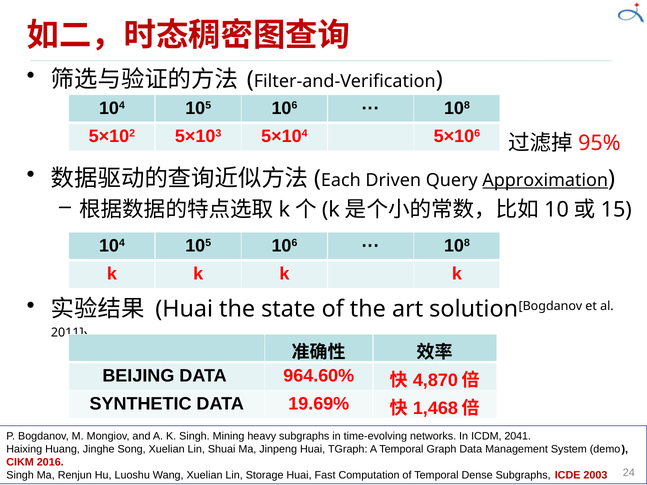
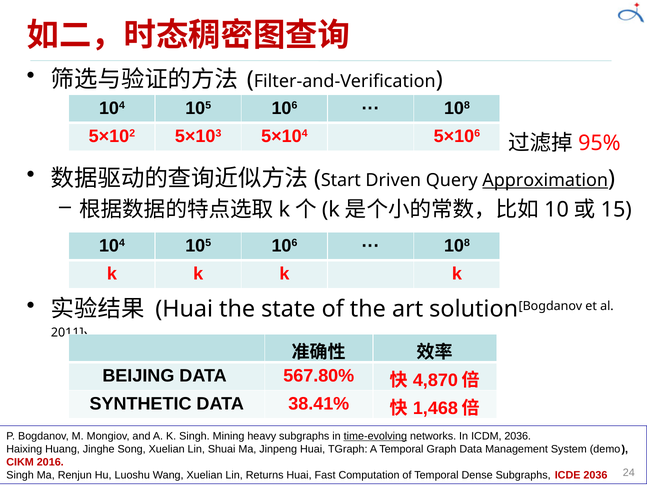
Each: Each -> Start (341, 180)
964.60%: 964.60% -> 567.80% (319, 376)
19.69%: 19.69% -> 38.41% (319, 404)
time-evolving underline: none -> present (375, 436)
ICDM 2041: 2041 -> 2036 (518, 436)
Storage: Storage -> Returns (265, 475)
ICDE 2003: 2003 -> 2036 (595, 475)
